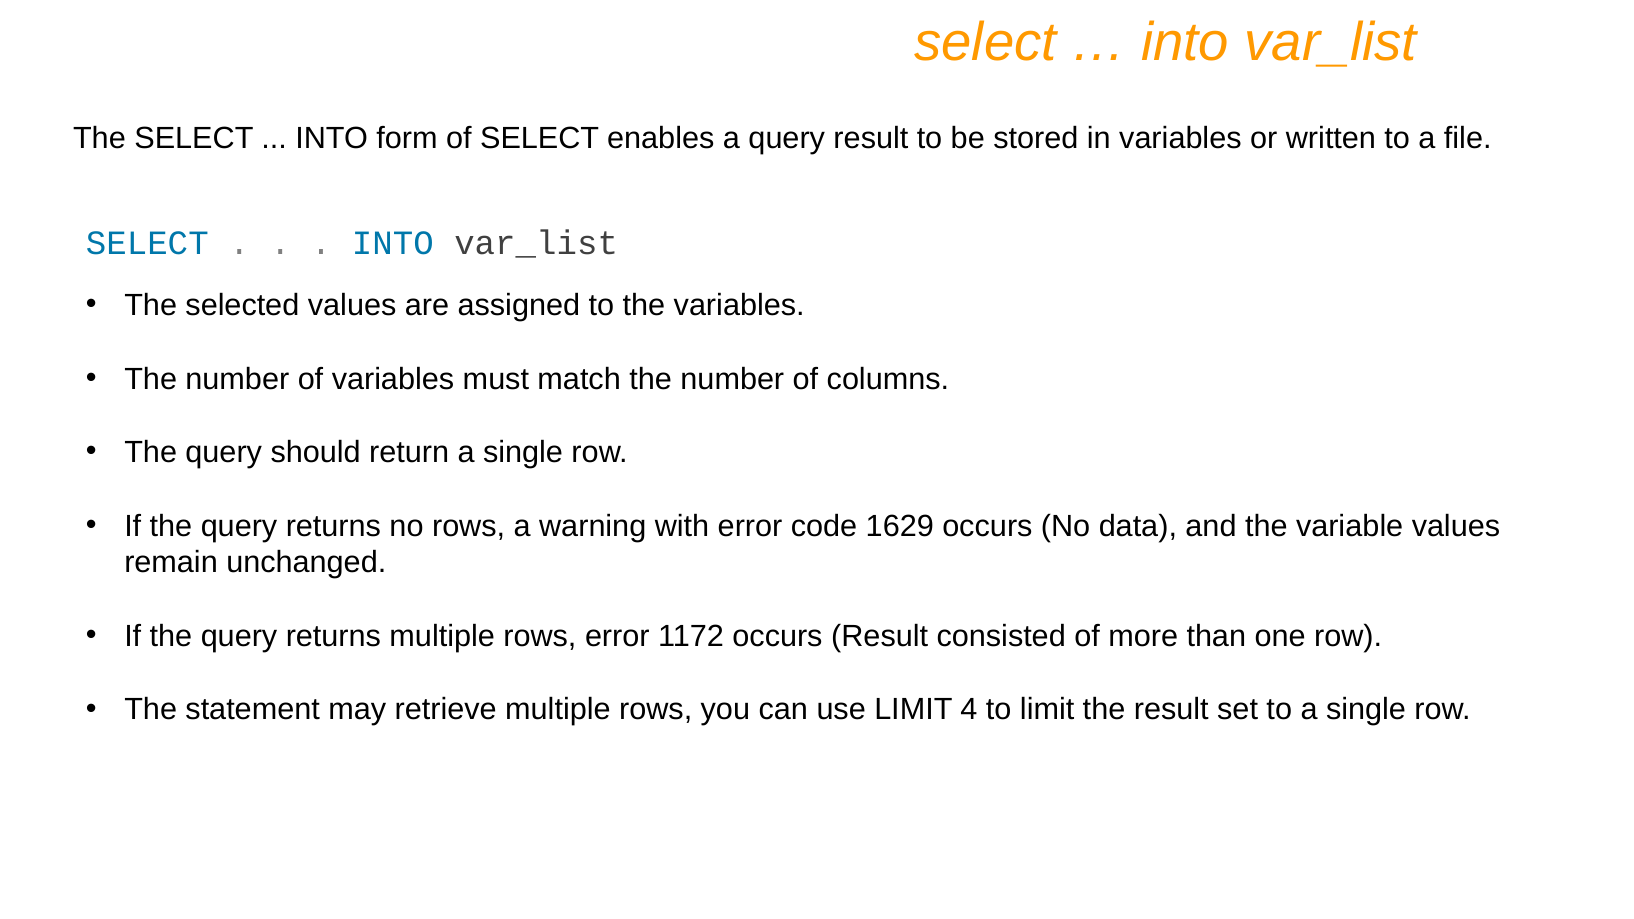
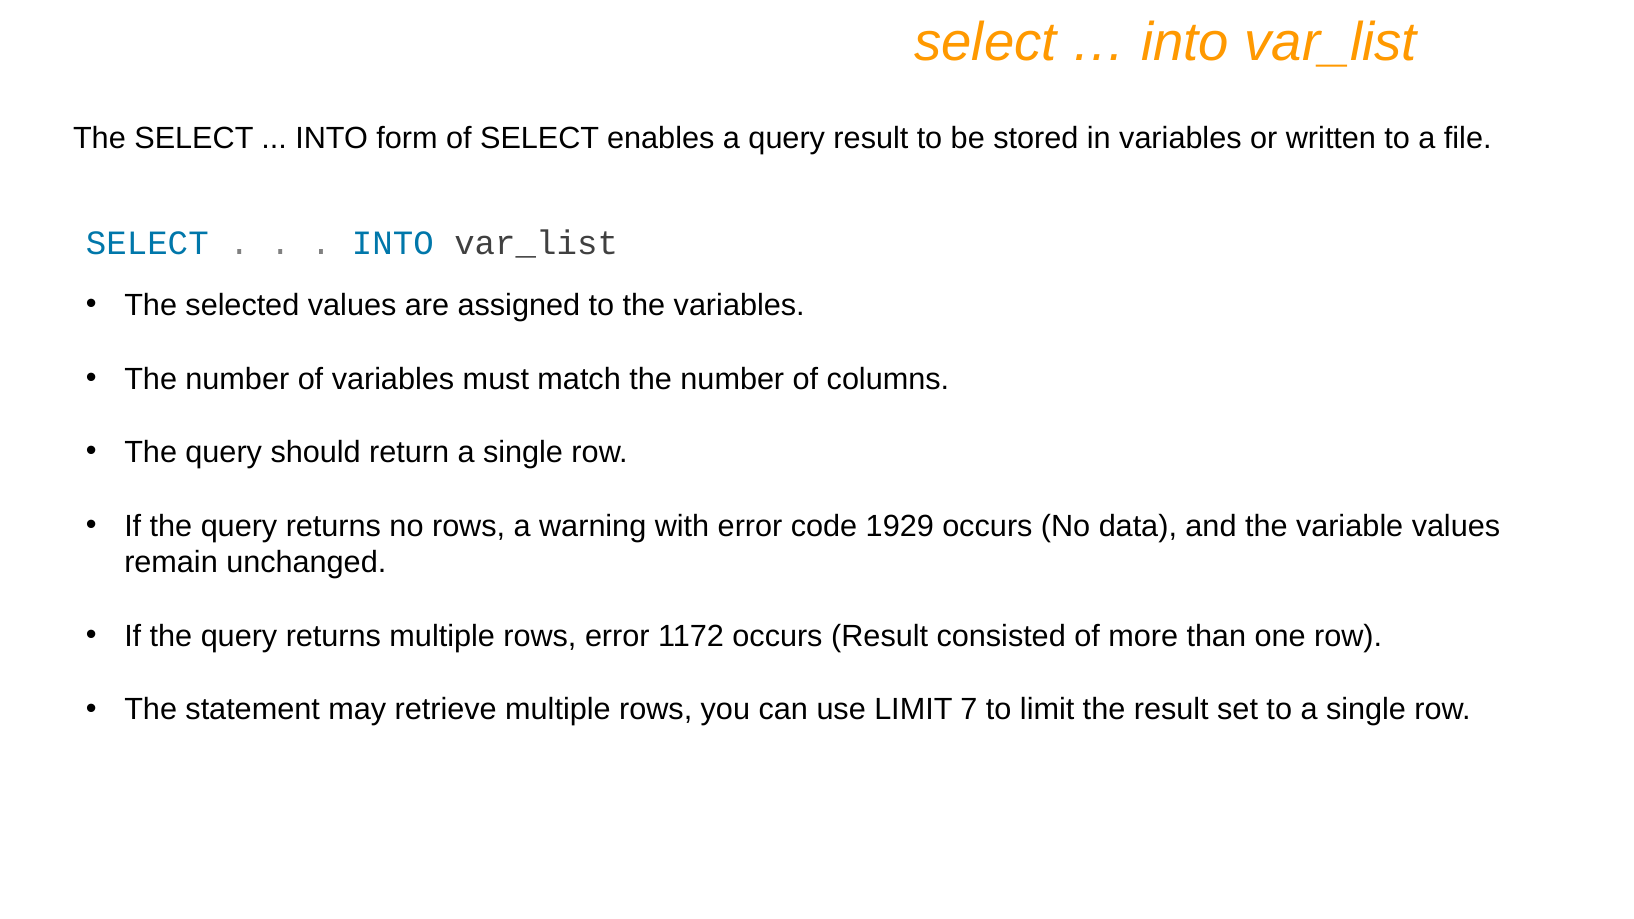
1629: 1629 -> 1929 (900, 526)
4: 4 -> 7 (969, 710)
